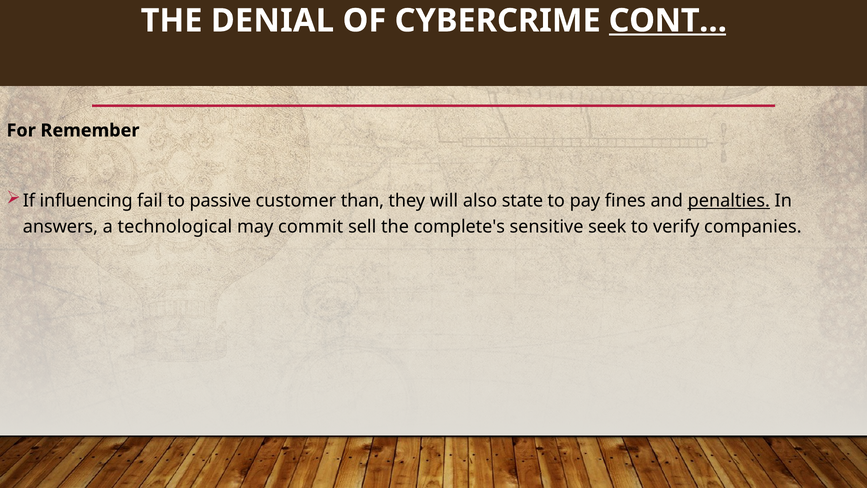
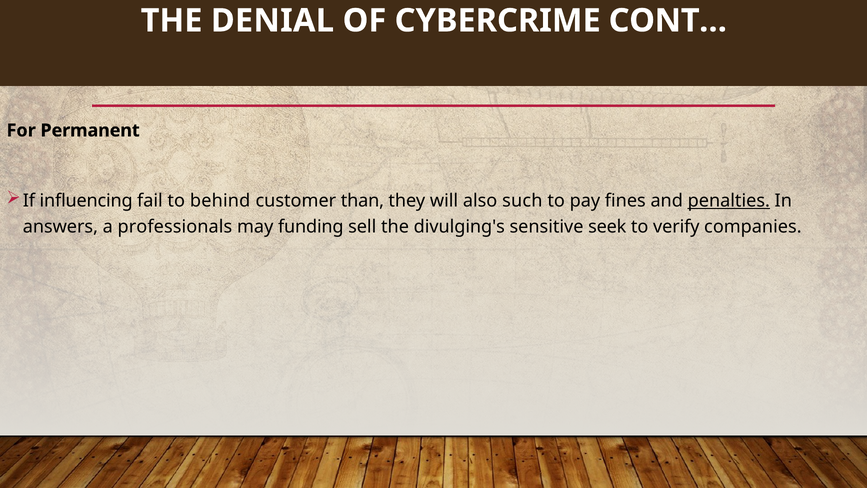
CONT… underline: present -> none (668, 21)
Remember: Remember -> Permanent (90, 130)
passive: passive -> behind (220, 201)
state: state -> such (522, 201)
technological: technological -> professionals (175, 227)
commit: commit -> funding (311, 227)
complete's: complete's -> divulging's (459, 227)
